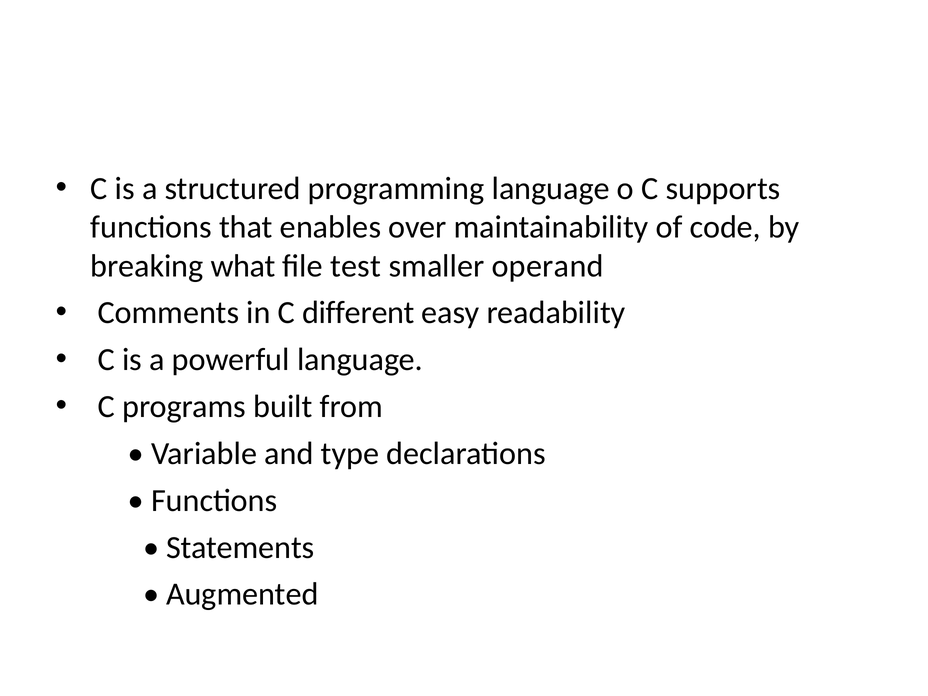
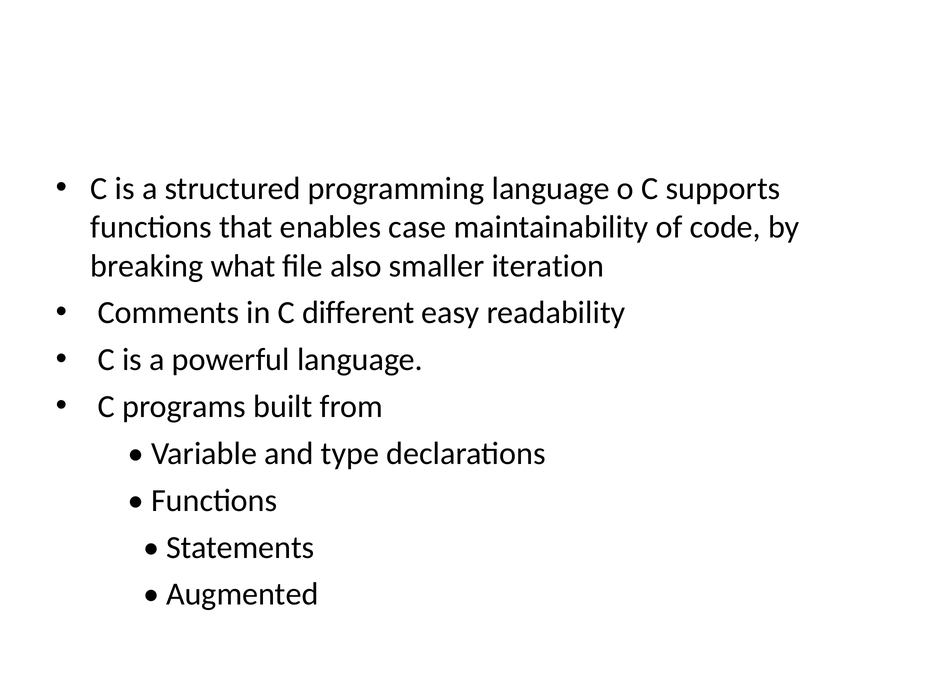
over: over -> case (417, 227)
test: test -> also (356, 266)
operand: operand -> iteration (548, 266)
